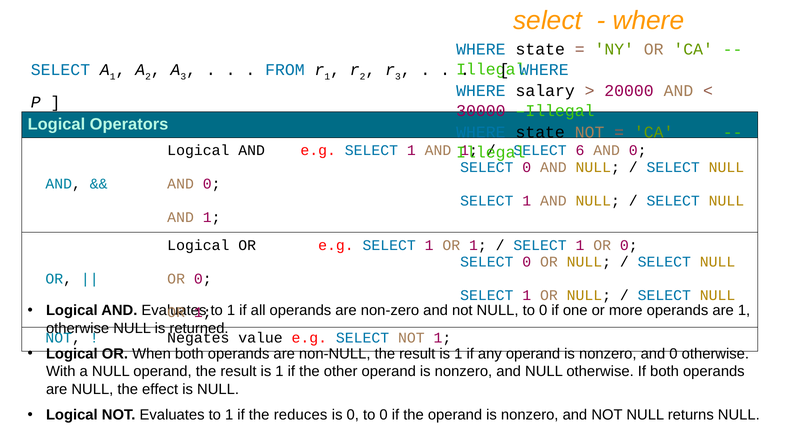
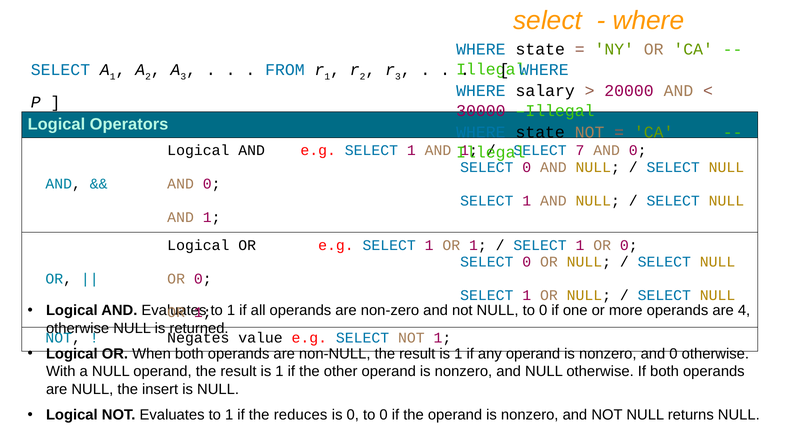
6: 6 -> 7 (580, 150)
are 1: 1 -> 4 (744, 310)
effect: effect -> insert (160, 389)
